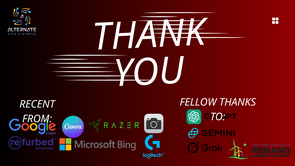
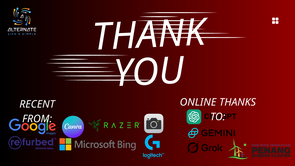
FELLOW: FELLOW -> ONLINE (198, 102)
